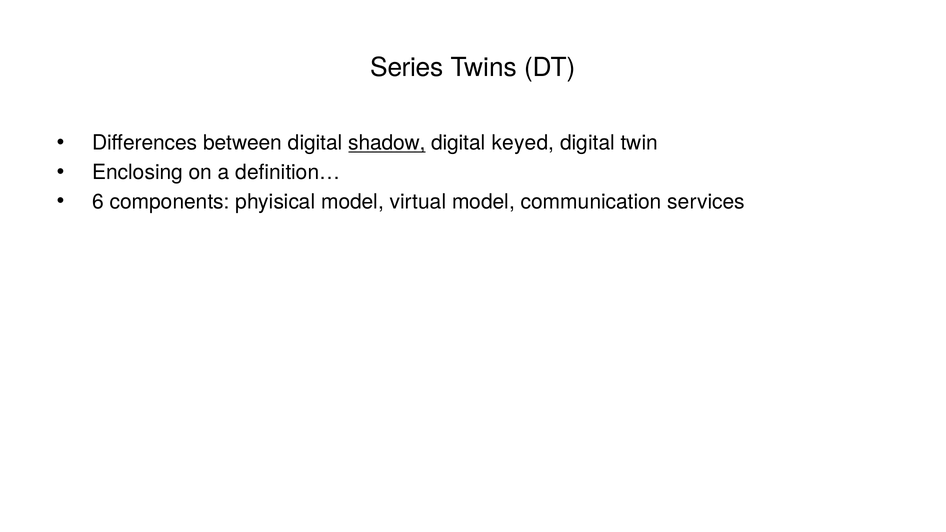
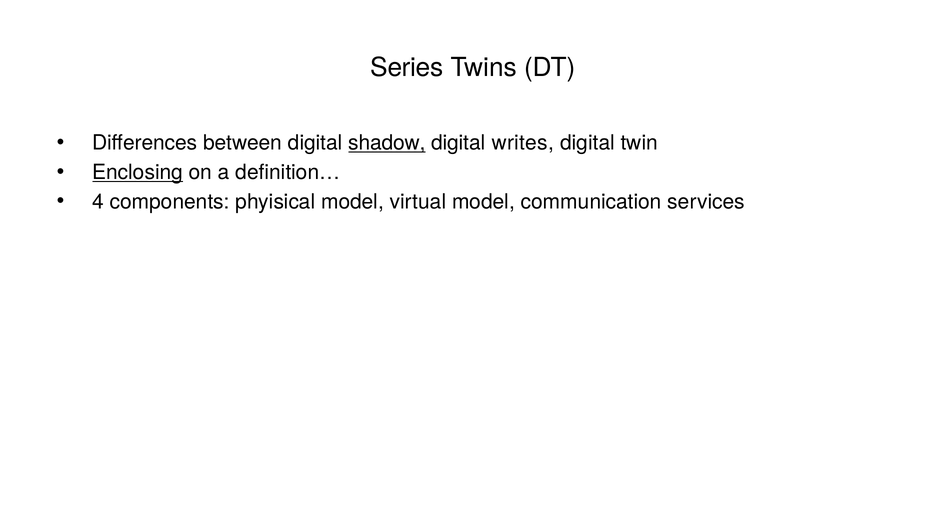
keyed: keyed -> writes (523, 143)
Enclosing underline: none -> present (138, 172)
6: 6 -> 4 (98, 202)
